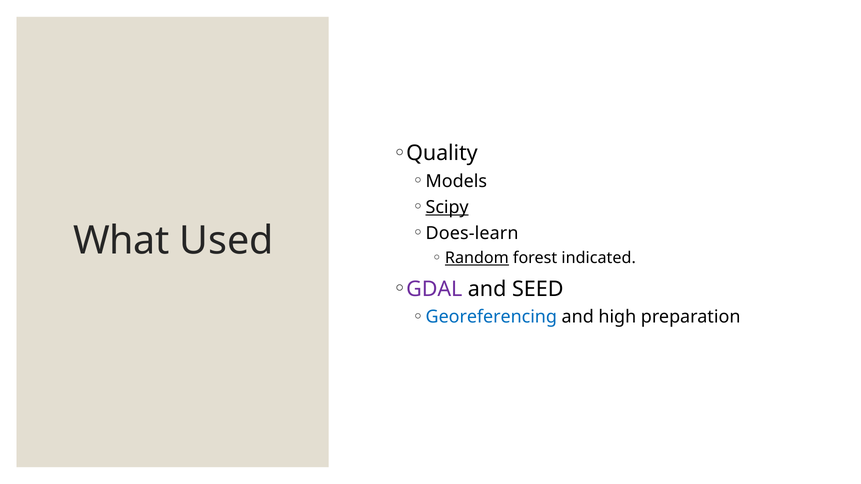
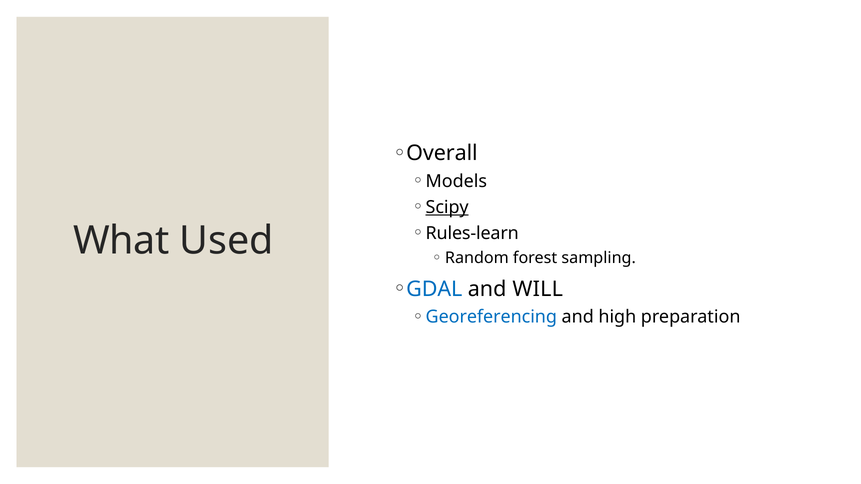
Quality: Quality -> Overall (442, 153)
Does-learn: Does-learn -> Rules-learn (472, 233)
Random underline: present -> none (477, 258)
indicated: indicated -> sampling (599, 258)
GDAL colour: purple -> blue (434, 289)
SEED: SEED -> WILL (538, 289)
